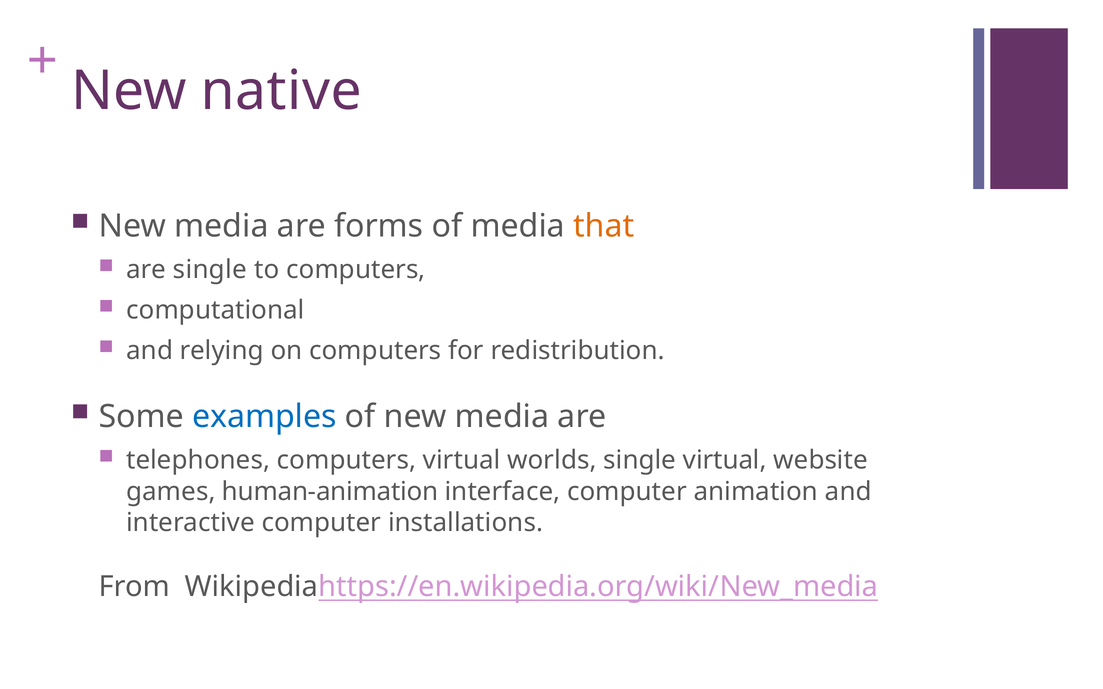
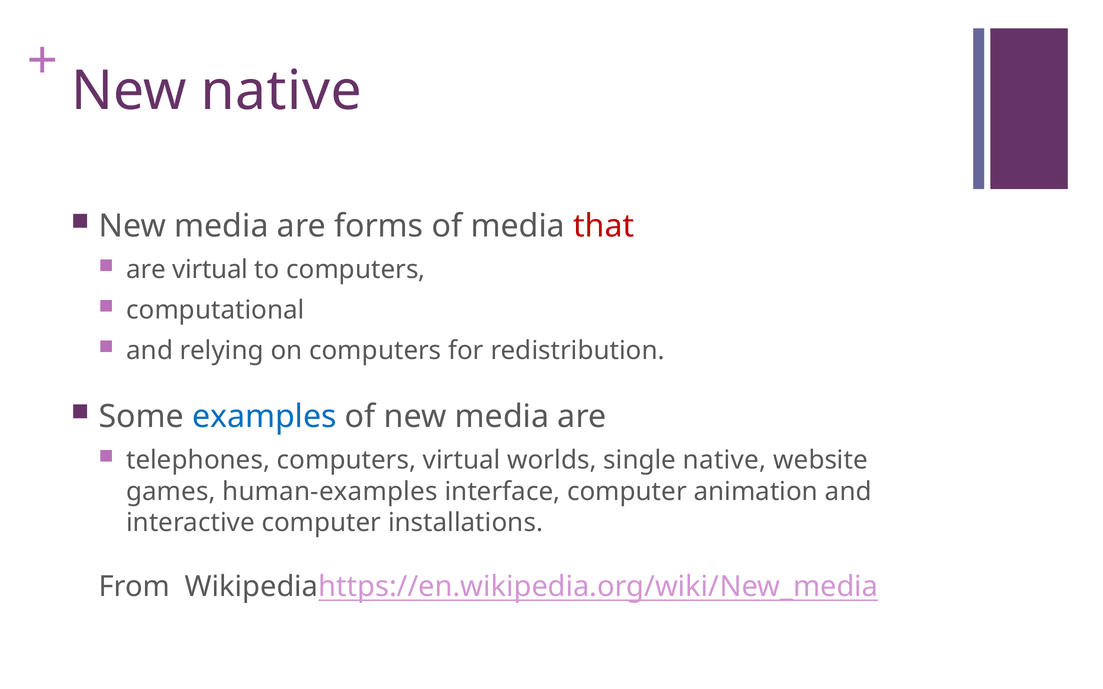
that colour: orange -> red (604, 226)
are single: single -> virtual (210, 270)
single virtual: virtual -> native (725, 461)
human-animation: human-animation -> human-examples (330, 492)
